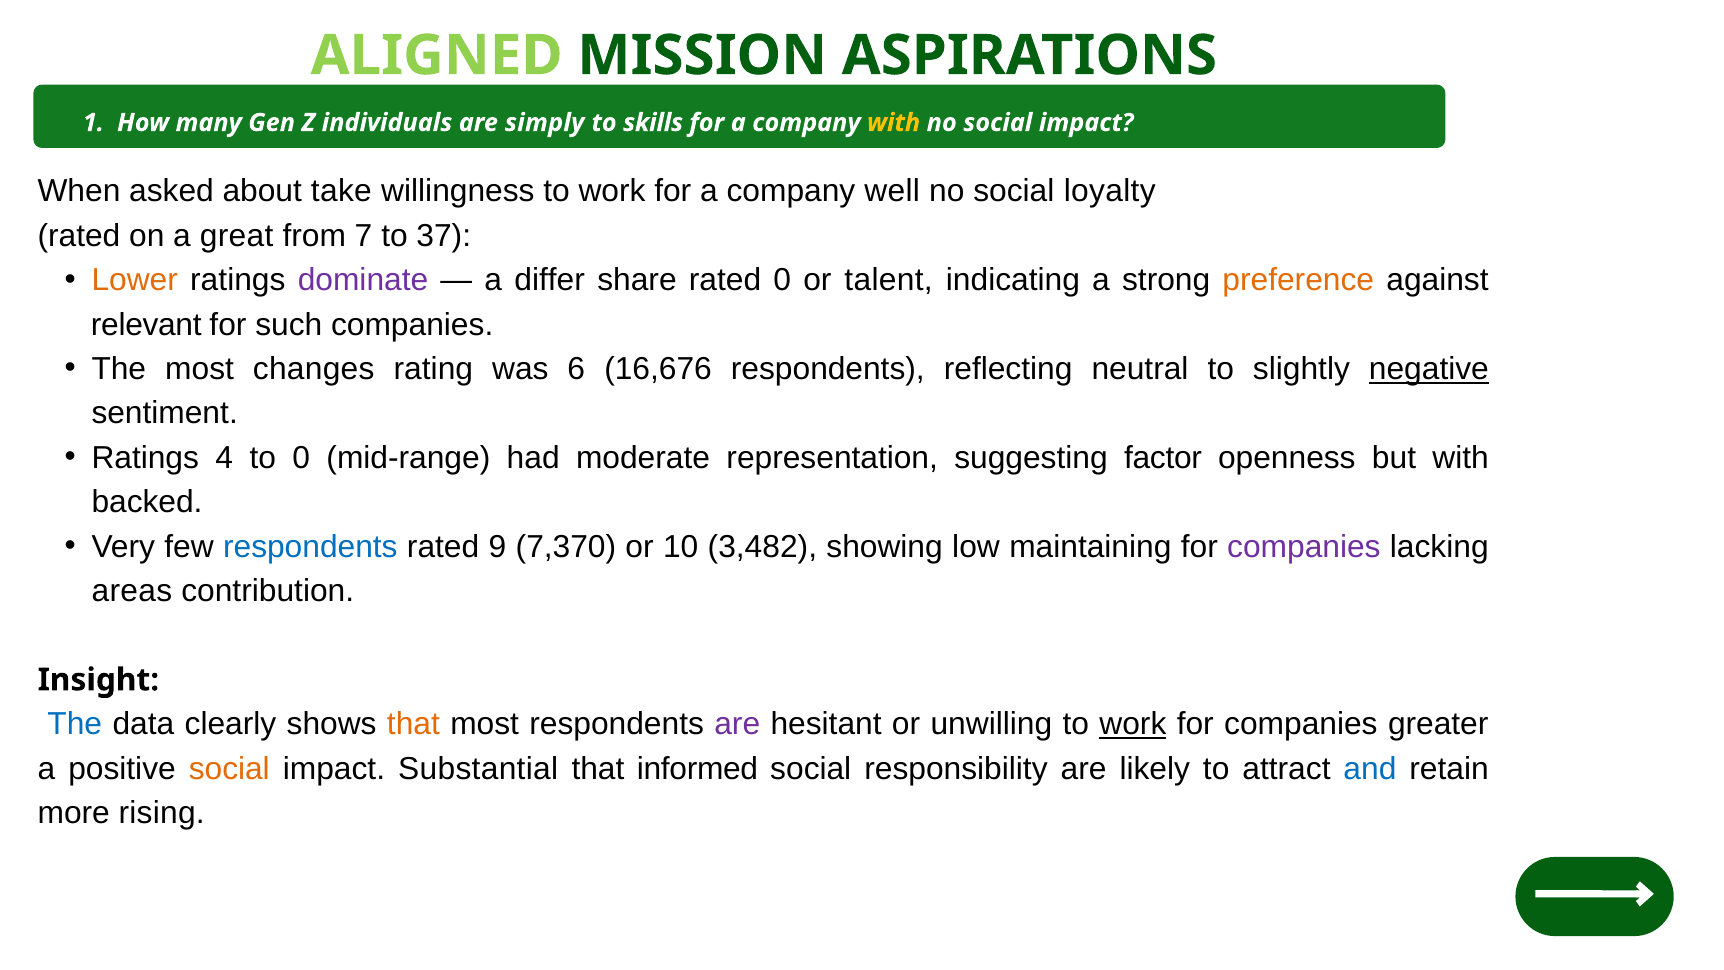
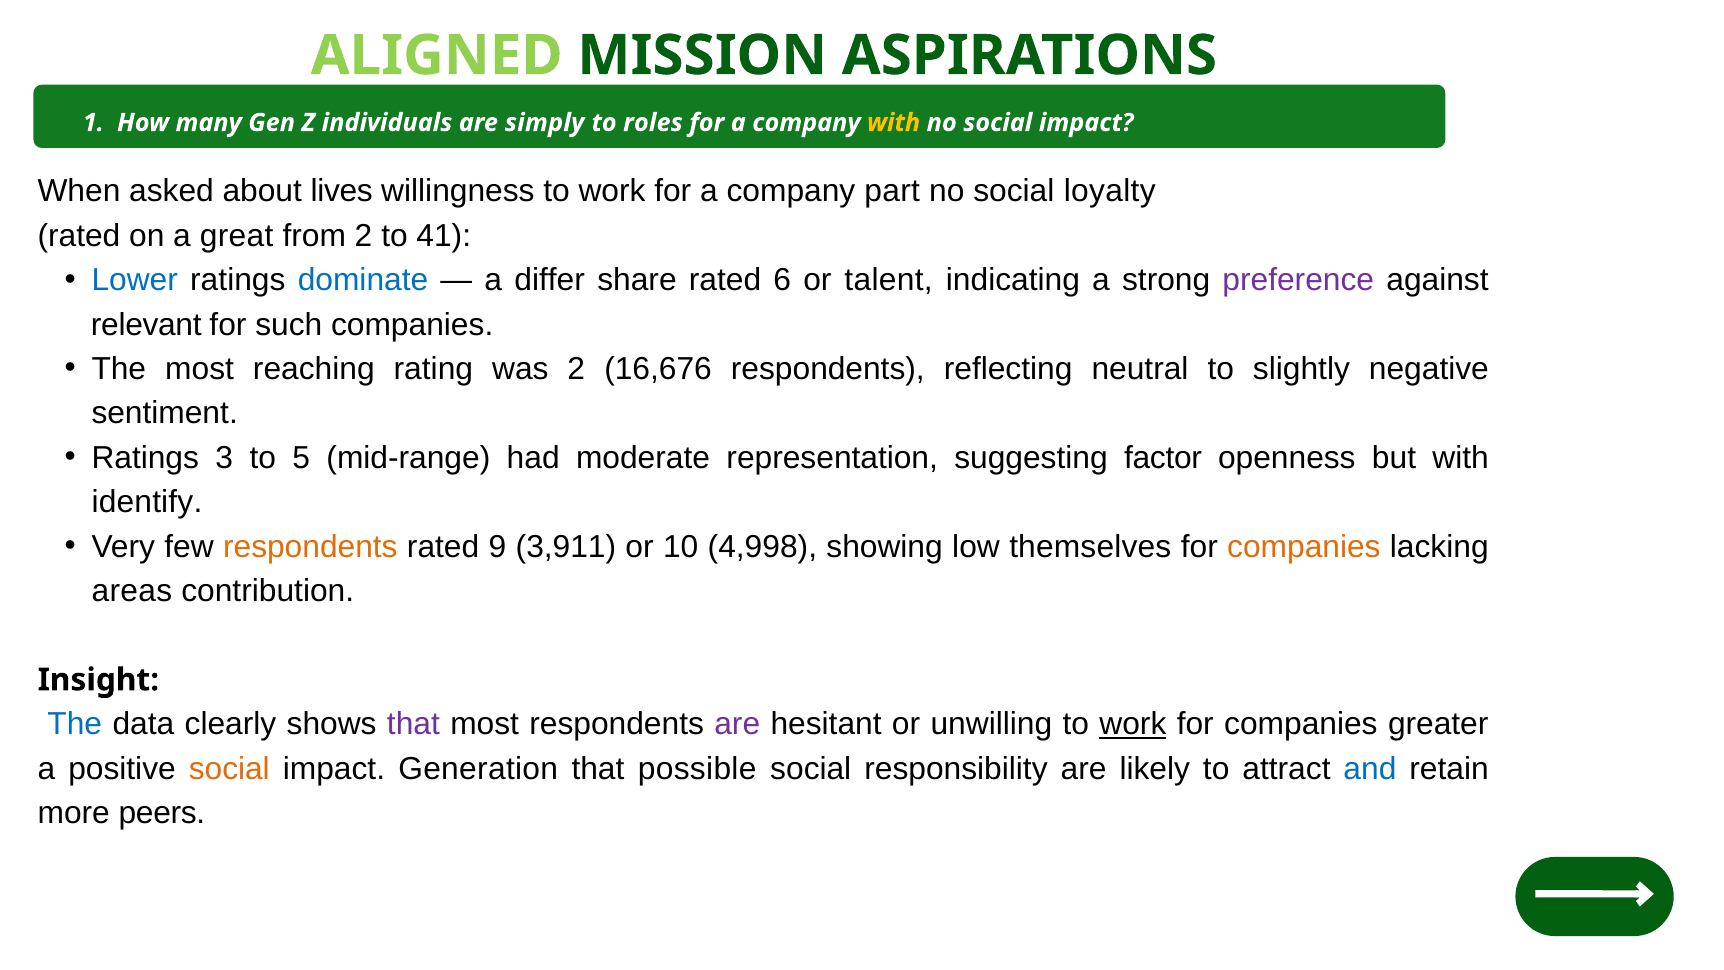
skills: skills -> roles (653, 123)
take: take -> lives (342, 191)
well: well -> part (892, 191)
from 7: 7 -> 2 (364, 236)
37: 37 -> 41 (444, 236)
Lower colour: orange -> blue (135, 280)
dominate colour: purple -> blue (363, 280)
rated 0: 0 -> 6 (782, 280)
preference colour: orange -> purple (1298, 280)
changes: changes -> reaching (314, 369)
was 6: 6 -> 2 (576, 369)
negative underline: present -> none (1429, 369)
4: 4 -> 3 (224, 458)
to 0: 0 -> 5 (301, 458)
backed: backed -> identify (147, 502)
respondents colour: blue -> orange (310, 547)
7,370: 7,370 -> 3,911 (566, 547)
3,482: 3,482 -> 4,998 (762, 547)
maintaining: maintaining -> themselves (1090, 547)
companies colour: purple -> orange (1304, 547)
that colour: orange -> purple (413, 724)
Substantial: Substantial -> Generation (478, 769)
informed: informed -> possible (697, 769)
rising: rising -> peers (162, 813)
